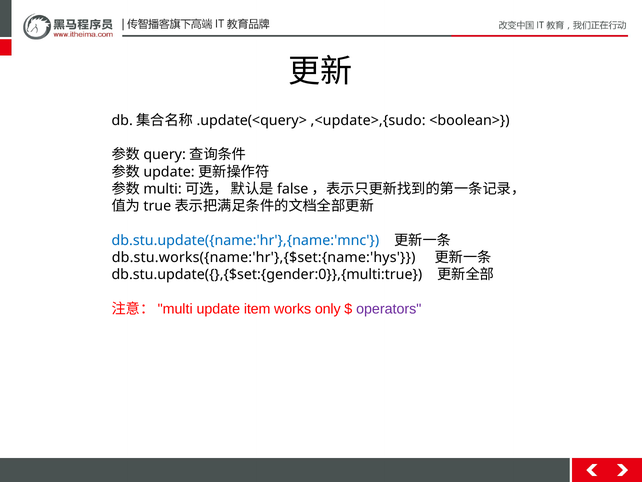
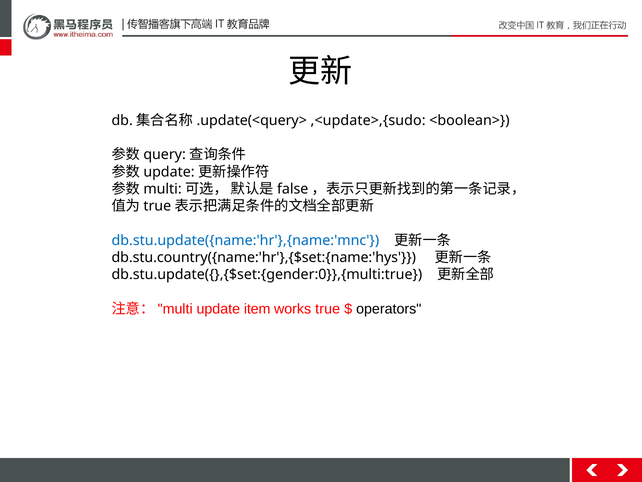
db.stu.works({name:'hr'},{$set:{name:'hys: db.stu.works({name:'hr'},{$set:{name:'hys -> db.stu.country({name:'hr'},{$set:{name:'hys (264, 257)
only: only -> true (328, 309)
operators colour: purple -> black (389, 309)
